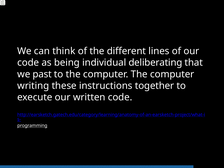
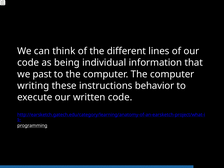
deliberating: deliberating -> information (155, 63)
together: together -> behavior (155, 86)
